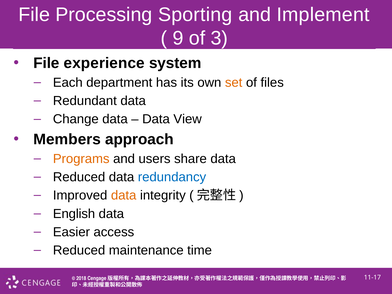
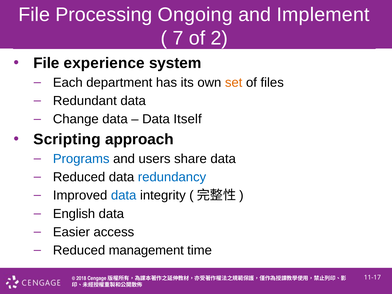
Sporting: Sporting -> Ongoing (195, 15)
9: 9 -> 7 (178, 38)
3: 3 -> 2 (219, 38)
View: View -> Itself (188, 119)
Members: Members -> Scripting (67, 139)
Programs colour: orange -> blue (81, 159)
data colour: orange -> blue (124, 195)
maintenance: maintenance -> management (146, 250)
